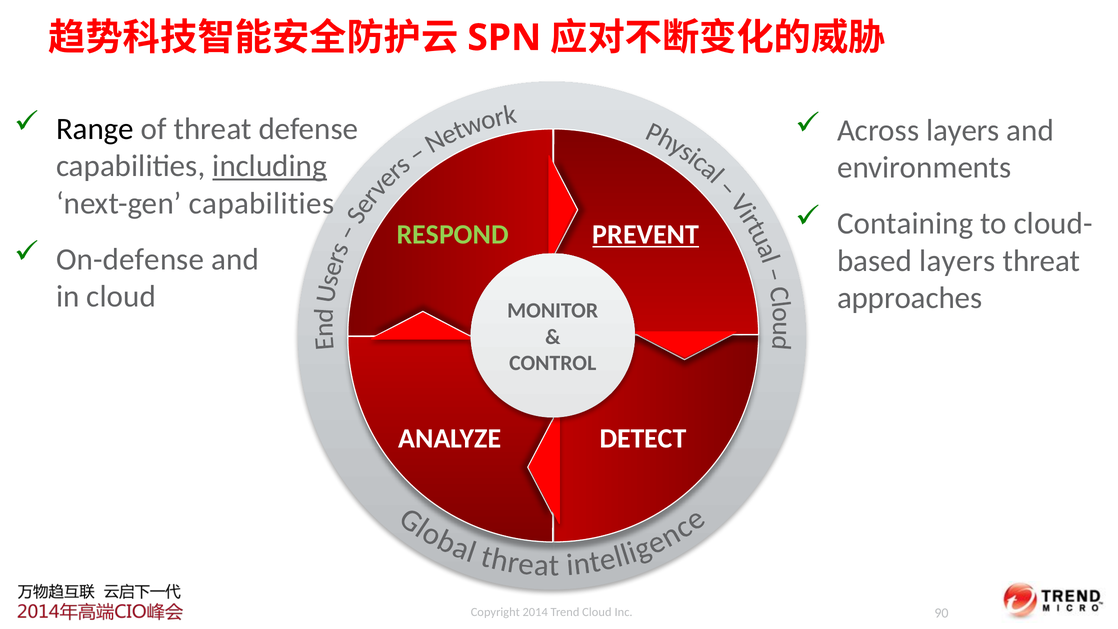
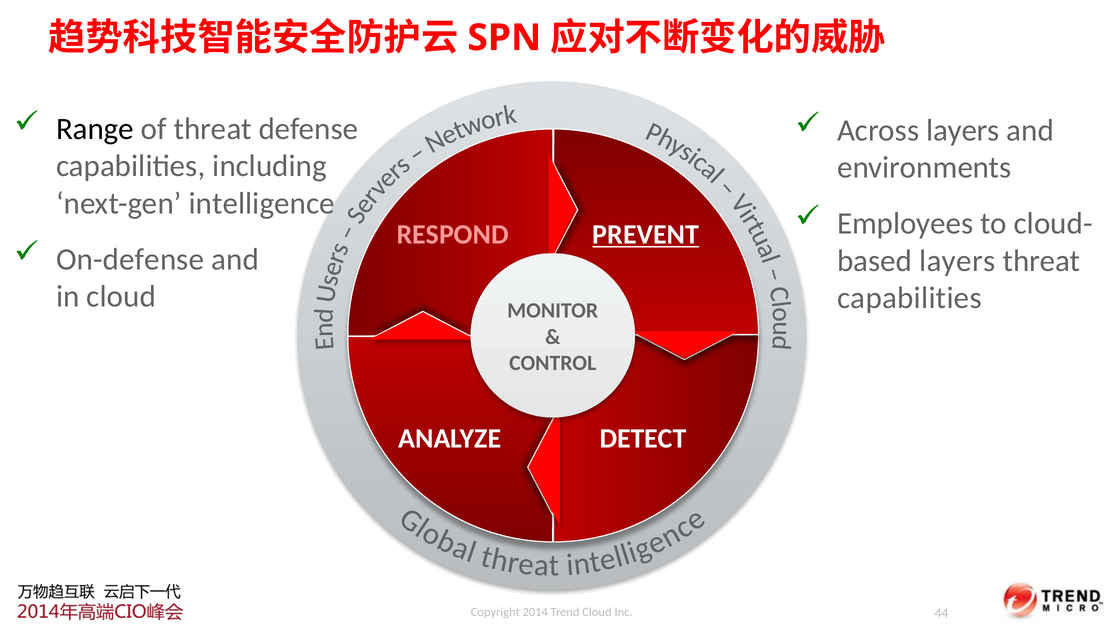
including underline: present -> none (270, 166)
next-gen capabilities: capabilities -> intelligence (262, 203)
Containing: Containing -> Employees (905, 224)
RESPOND colour: light green -> pink (453, 235)
approaches: approaches -> capabilities (909, 298)
90: 90 -> 44 (941, 613)
